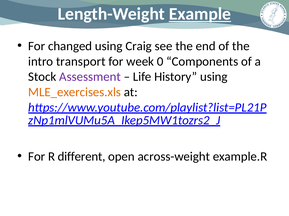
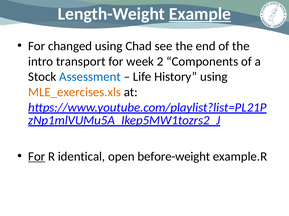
Craig: Craig -> Chad (139, 46)
0: 0 -> 2 (160, 62)
Assessment colour: purple -> blue (90, 77)
For underline: none -> present (37, 157)
different: different -> identical (82, 157)
across-weight: across-weight -> before-weight (174, 157)
